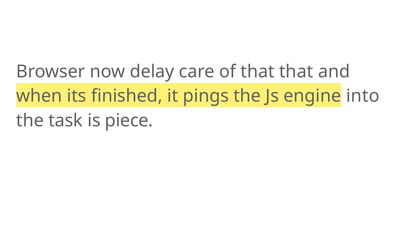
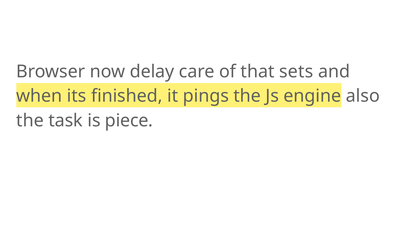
that that: that -> sets (296, 72)
into: into -> also (363, 96)
